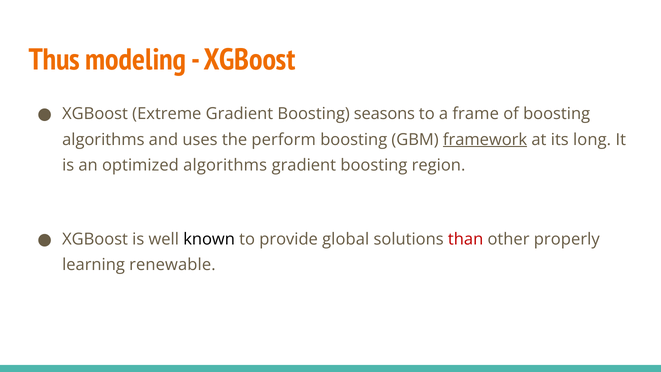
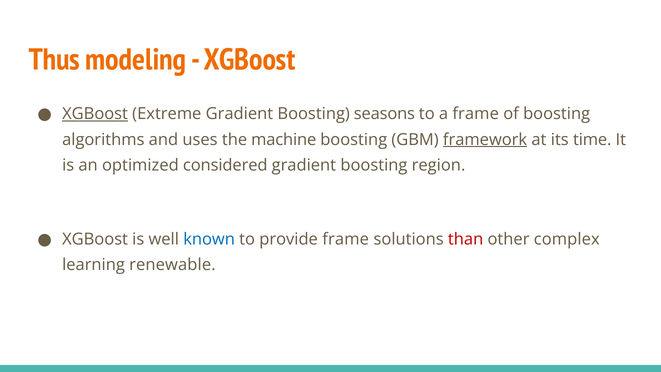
XGBoost underline: none -> present (95, 114)
perform: perform -> machine (284, 140)
long: long -> time (592, 140)
optimized algorithms: algorithms -> considered (225, 165)
known colour: black -> blue (209, 239)
provide global: global -> frame (346, 239)
properly: properly -> complex (567, 239)
